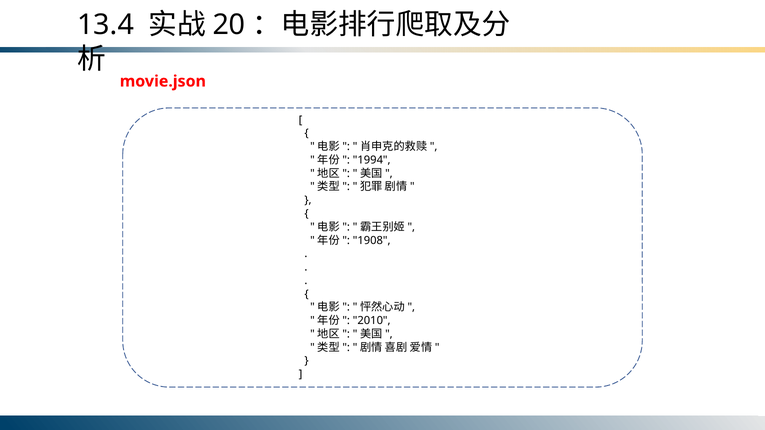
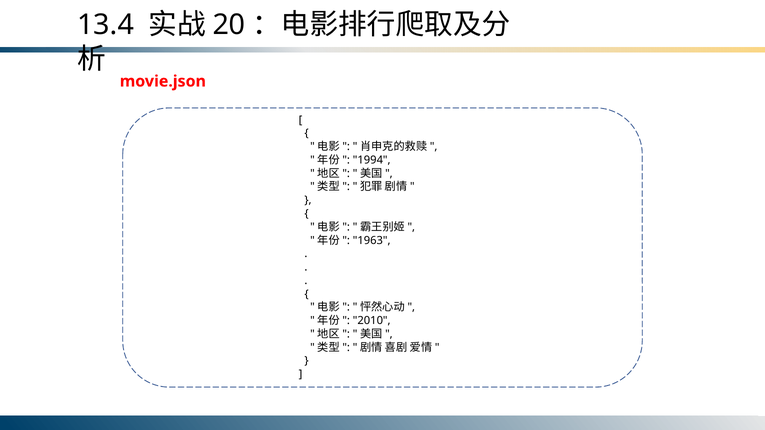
1908: 1908 -> 1963 (372, 241)
